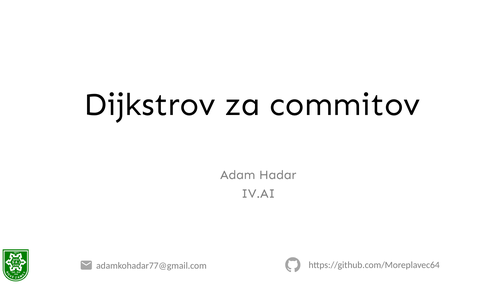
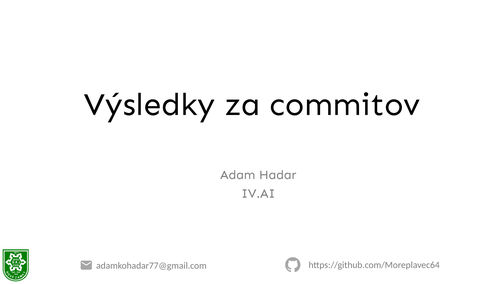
Dijkstrov: Dijkstrov -> Výsledky (149, 105)
